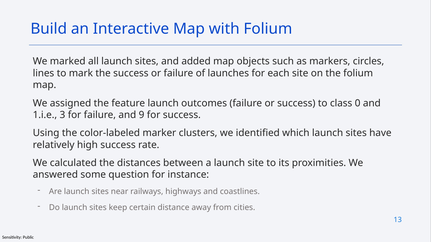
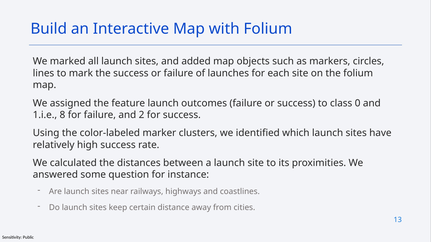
3: 3 -> 8 (62, 115)
9: 9 -> 2 (142, 115)
